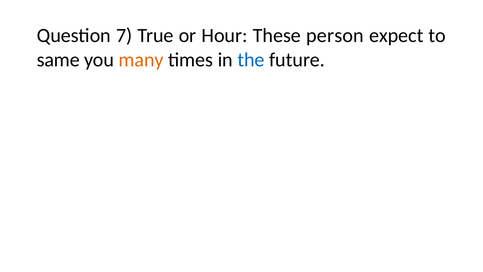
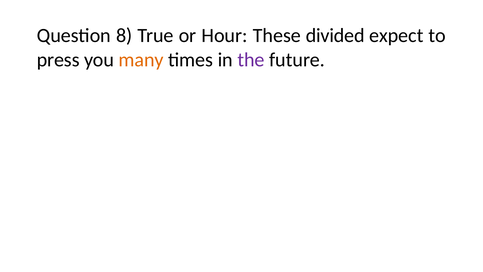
7: 7 -> 8 (124, 36)
person: person -> divided (335, 36)
same: same -> press (58, 60)
the colour: blue -> purple (251, 60)
